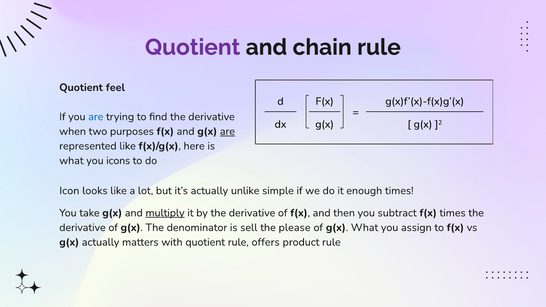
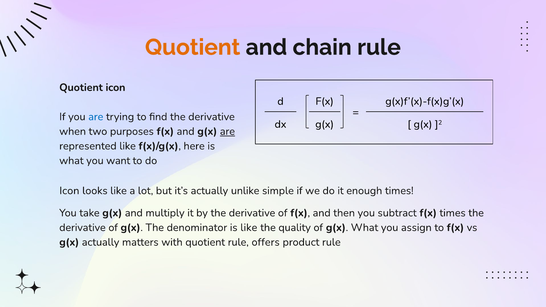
Quotient colour: purple -> orange (193, 47)
Quotient feel: feel -> icon (115, 87)
icons: icons -> want (118, 161)
multiply underline: present -> none (165, 213)
is sell: sell -> like (249, 228)
please: please -> quality (295, 228)
